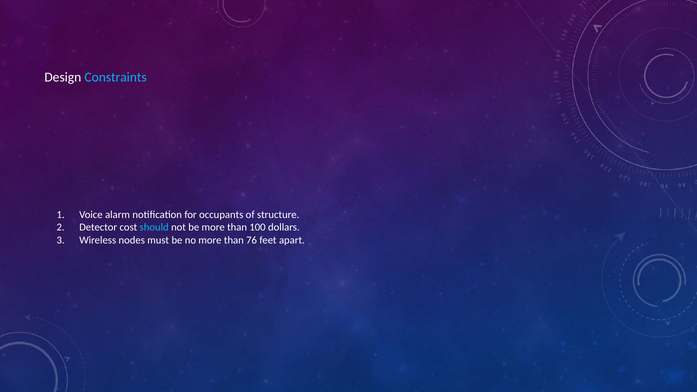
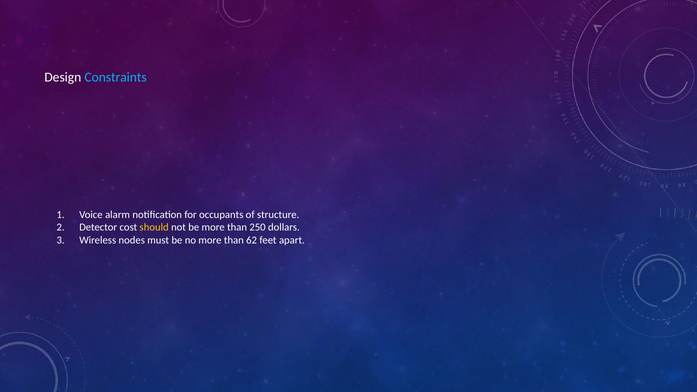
should colour: light blue -> yellow (154, 228)
100: 100 -> 250 (258, 228)
76: 76 -> 62 (252, 240)
